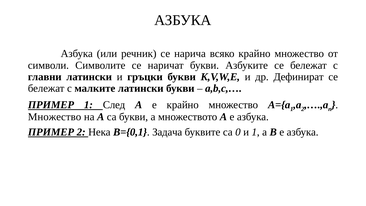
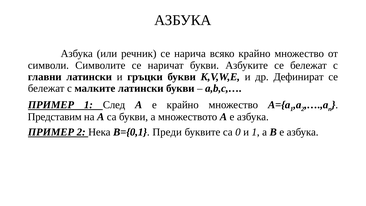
Множество: Множество -> Представим (55, 117)
Задача: Задача -> Преди (167, 132)
